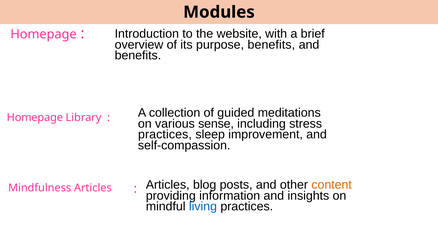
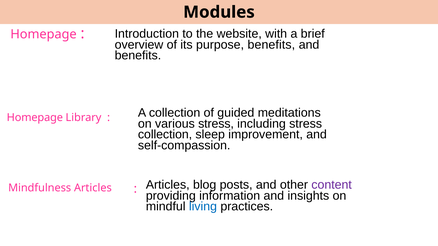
various sense: sense -> stress (216, 124)
practices: practices -> collection (165, 135)
content colour: orange -> purple (332, 185)
